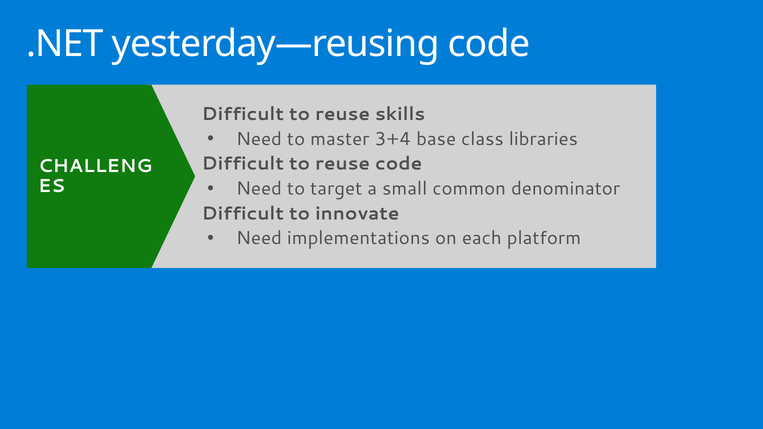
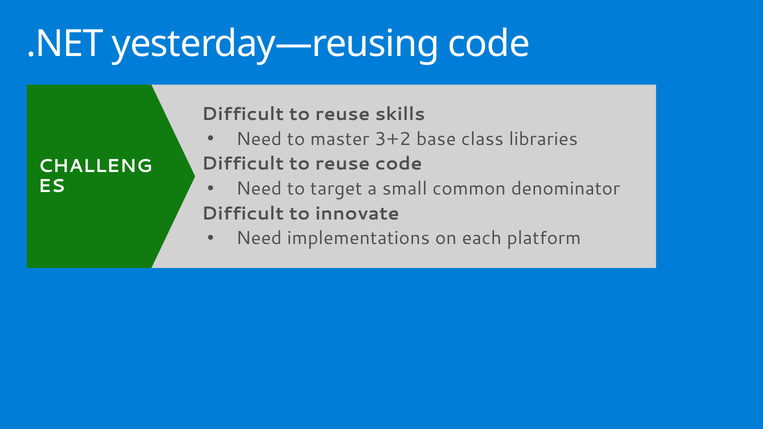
3+4: 3+4 -> 3+2 (393, 139)
